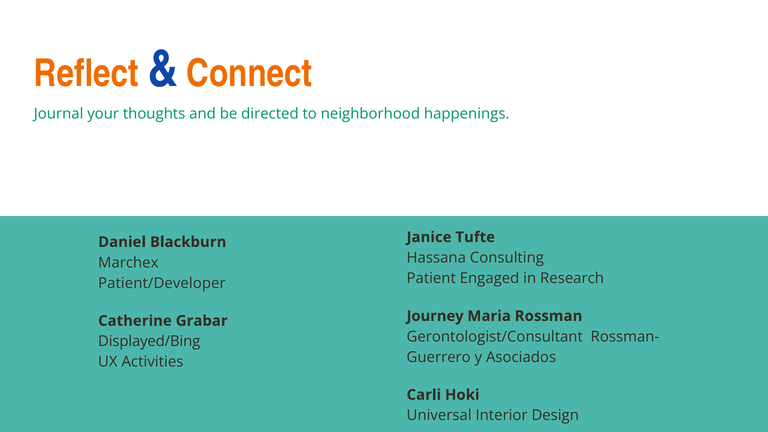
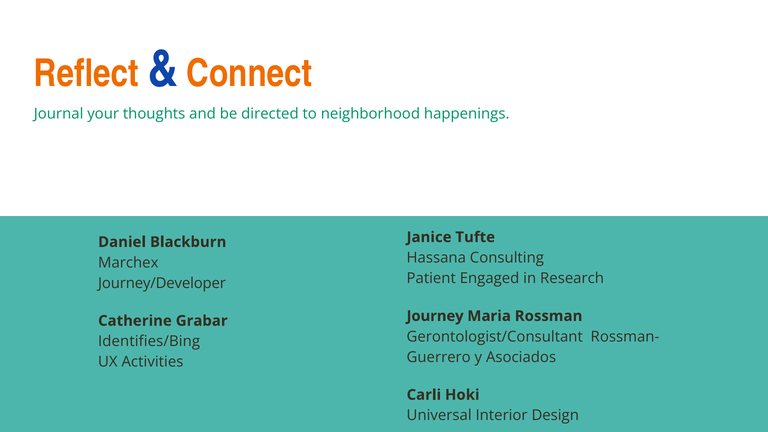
Patient/Developer: Patient/Developer -> Journey/Developer (162, 283)
Displayed/Bing: Displayed/Bing -> Identifies/Bing (149, 341)
